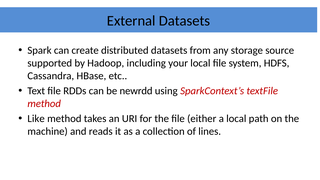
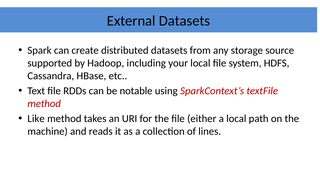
newrdd: newrdd -> notable (136, 91)
